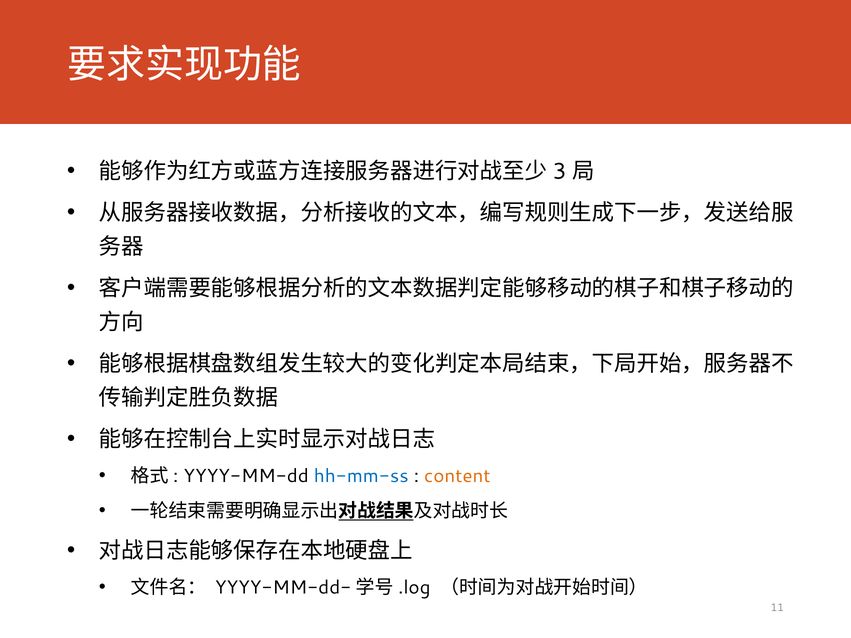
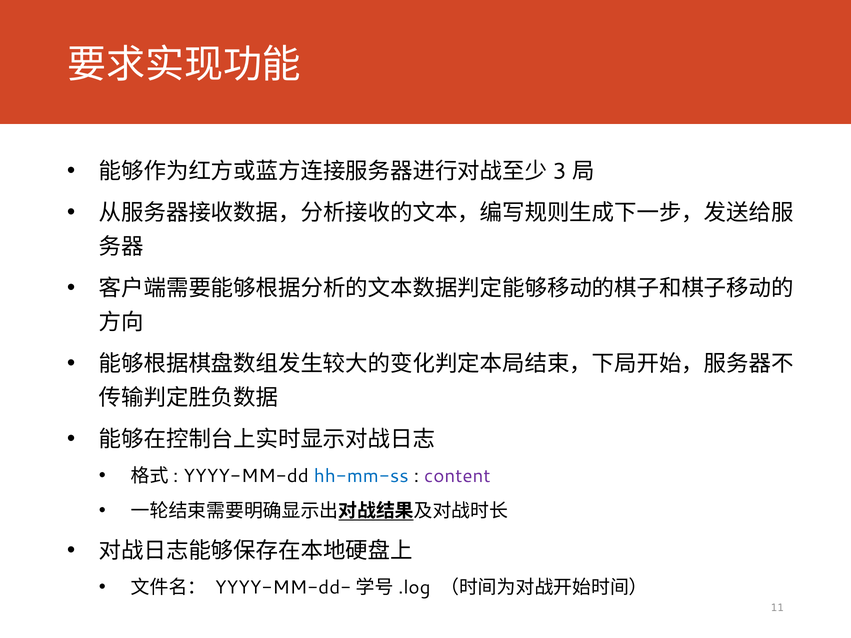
content colour: orange -> purple (457, 476)
